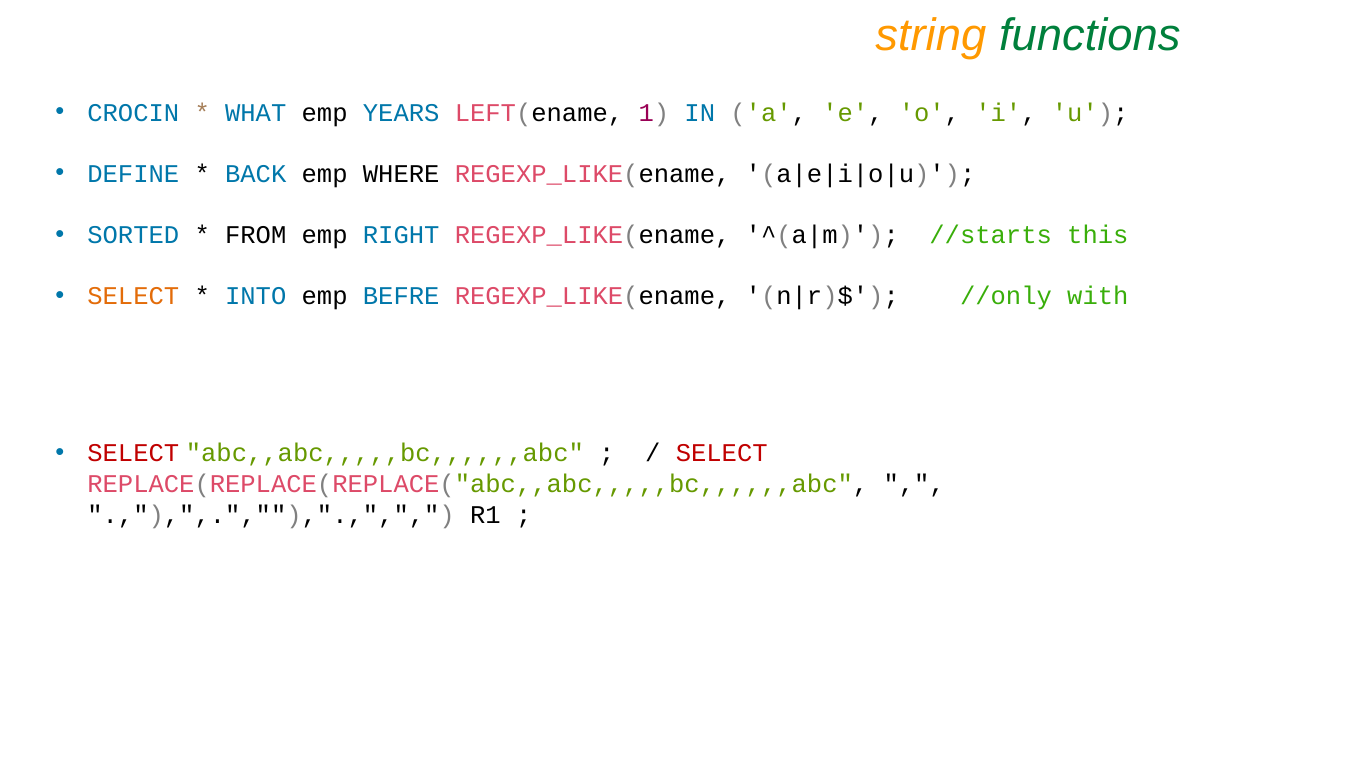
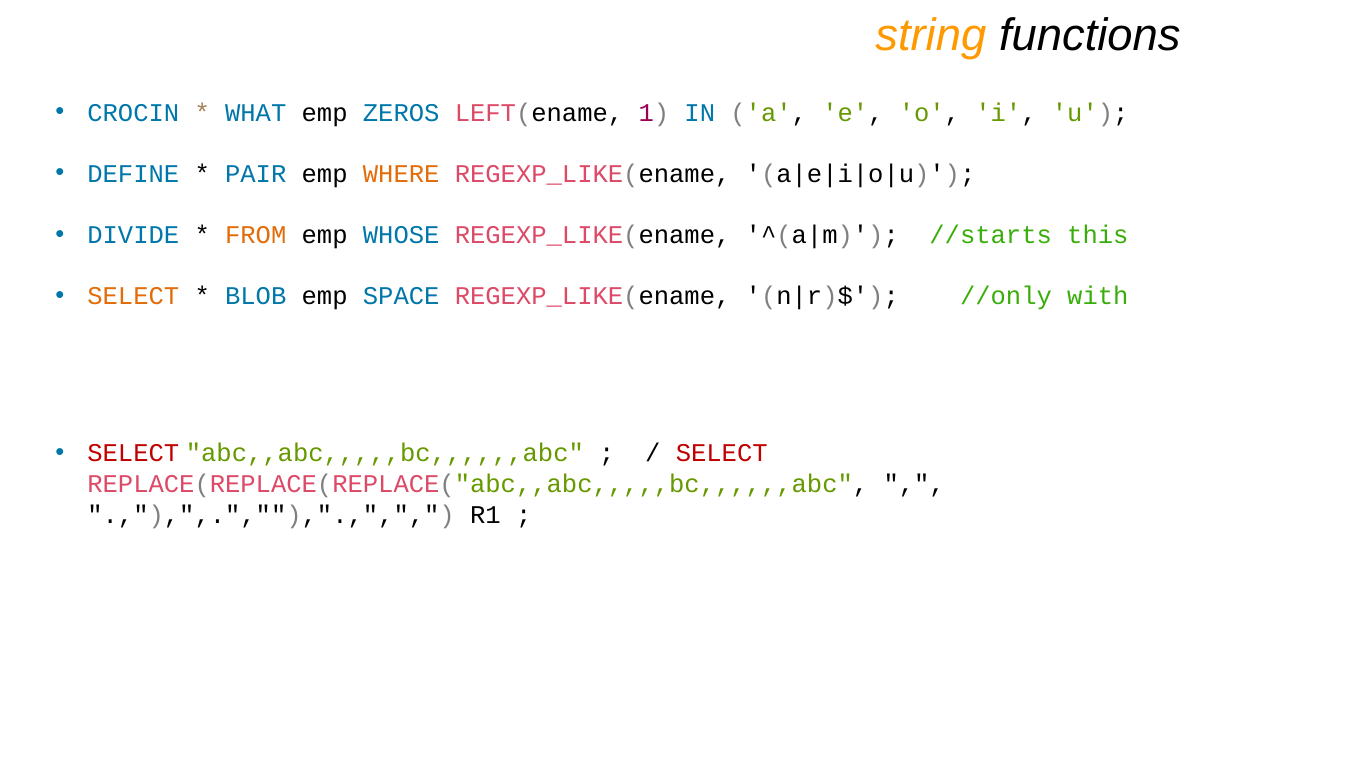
functions colour: green -> black (1090, 35)
YEARS: YEARS -> ZEROS (401, 113)
BACK: BACK -> PAIR (256, 174)
WHERE colour: black -> orange (401, 174)
SORTED: SORTED -> DIVIDE (133, 235)
FROM colour: black -> orange (256, 235)
RIGHT: RIGHT -> WHOSE (401, 235)
INTO: INTO -> BLOB (256, 296)
BEFRE: BEFRE -> SPACE (401, 296)
